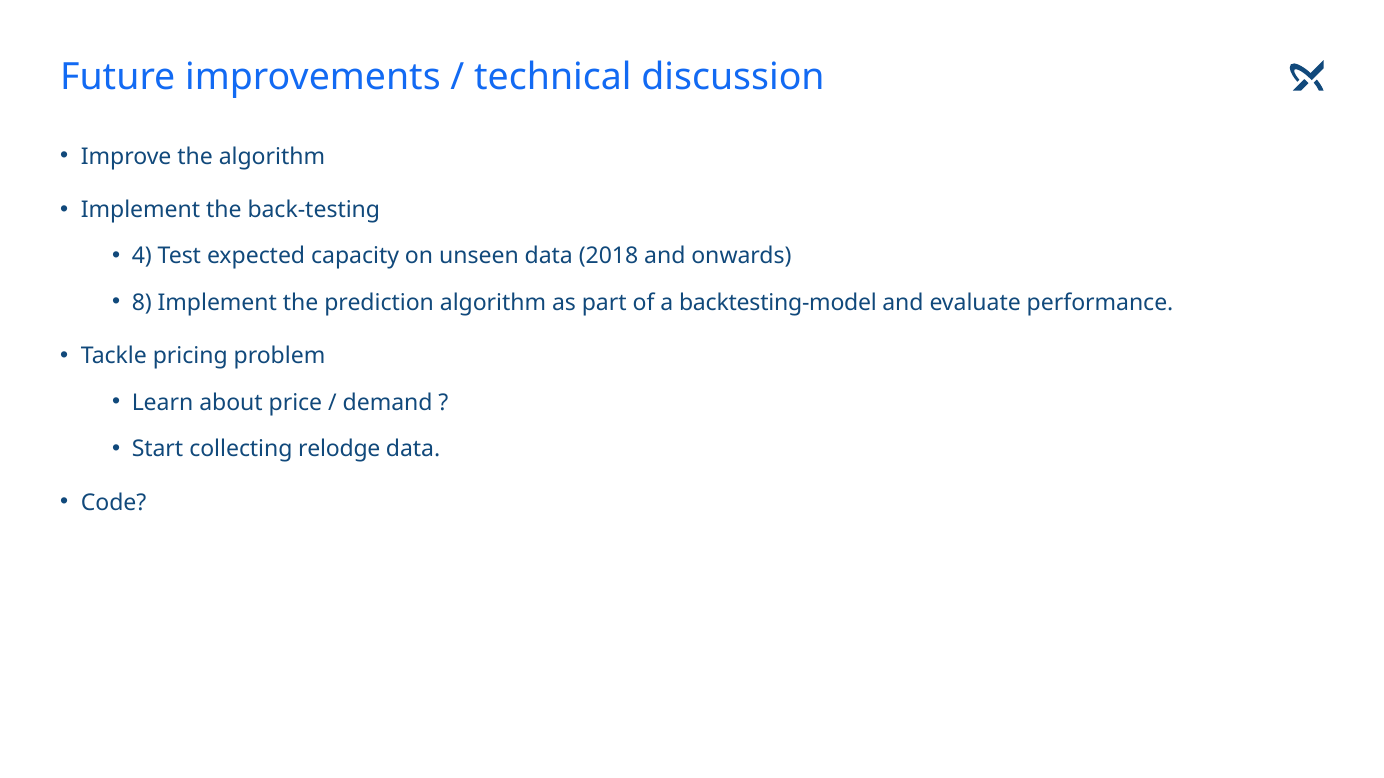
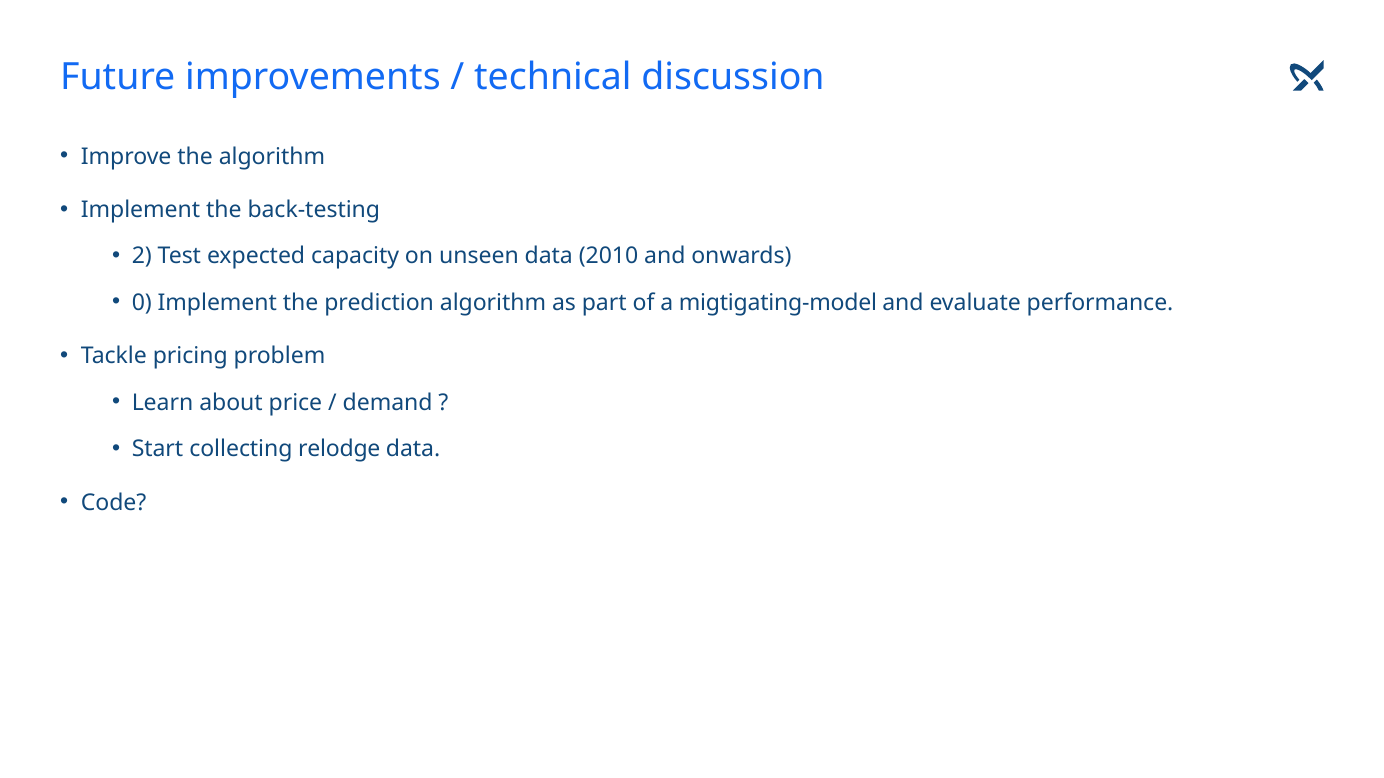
4: 4 -> 2 (142, 257)
2018: 2018 -> 2010 (609, 257)
8: 8 -> 0 (142, 303)
backtesting-model: backtesting-model -> migtigating-model (778, 303)
